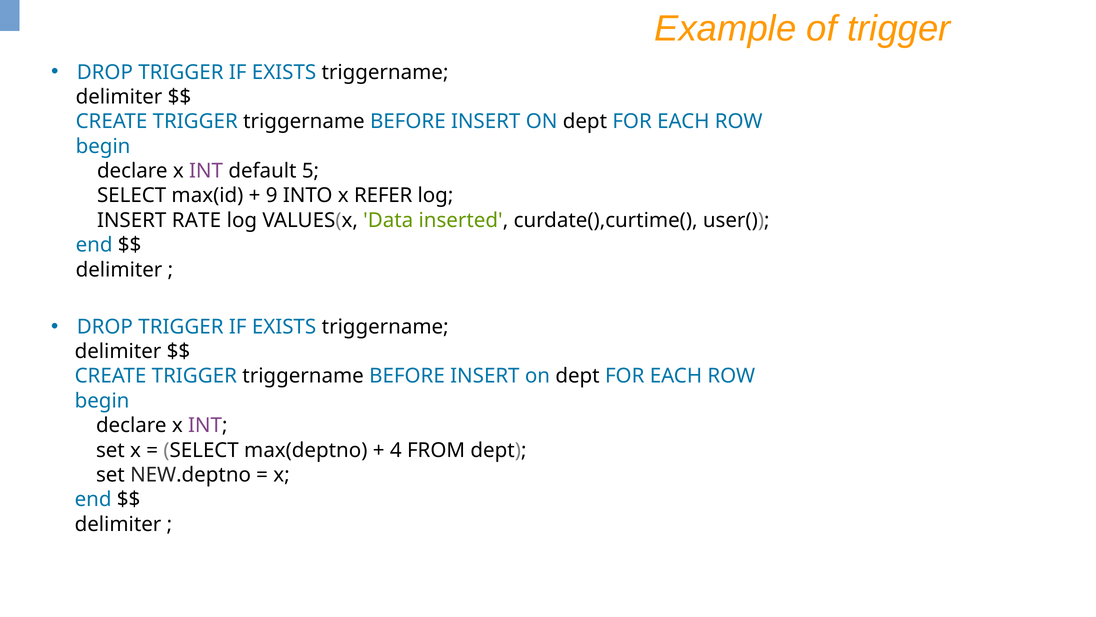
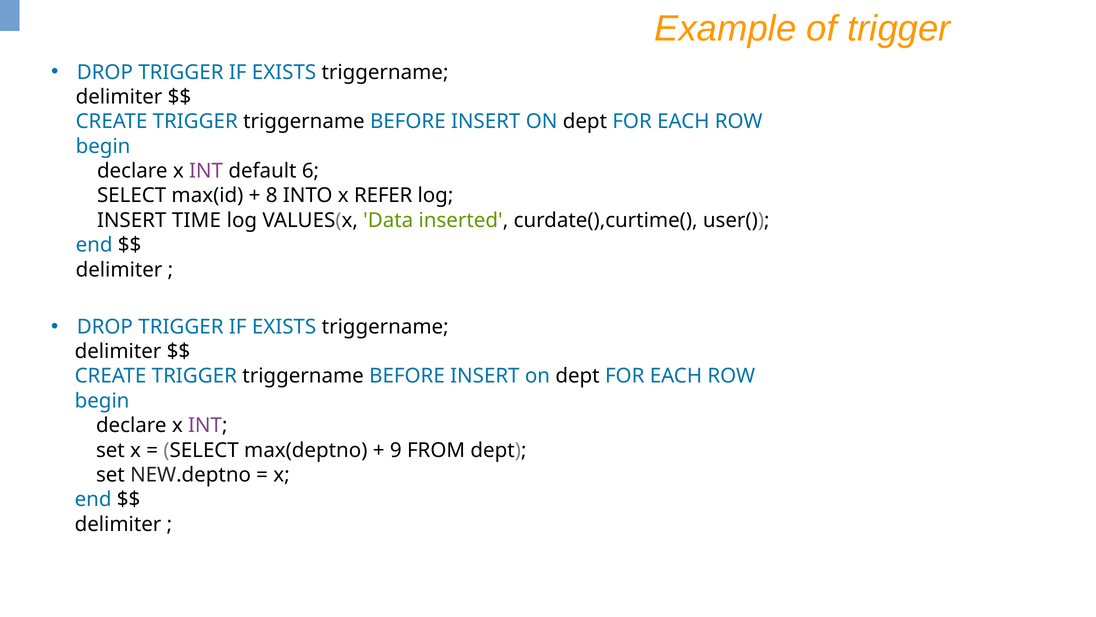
5: 5 -> 6 (311, 171)
9: 9 -> 8 (272, 196)
RATE: RATE -> TIME (196, 220)
4: 4 -> 9 (396, 450)
